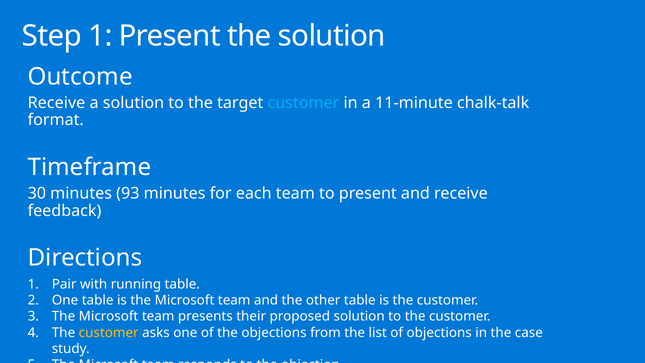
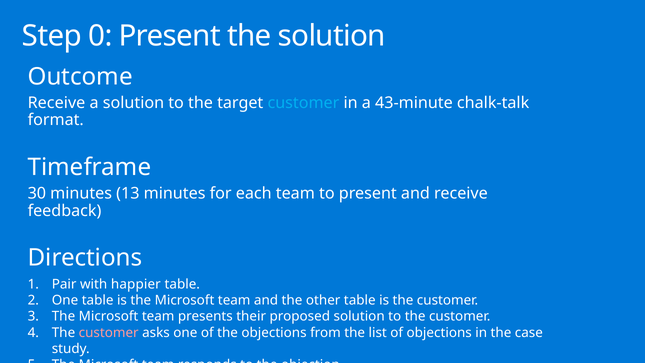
Step 1: 1 -> 0 (100, 36)
11-minute: 11-minute -> 43-minute (414, 103)
93: 93 -> 13 (128, 193)
running: running -> happier (136, 284)
customer colour: yellow -> pink (109, 332)
